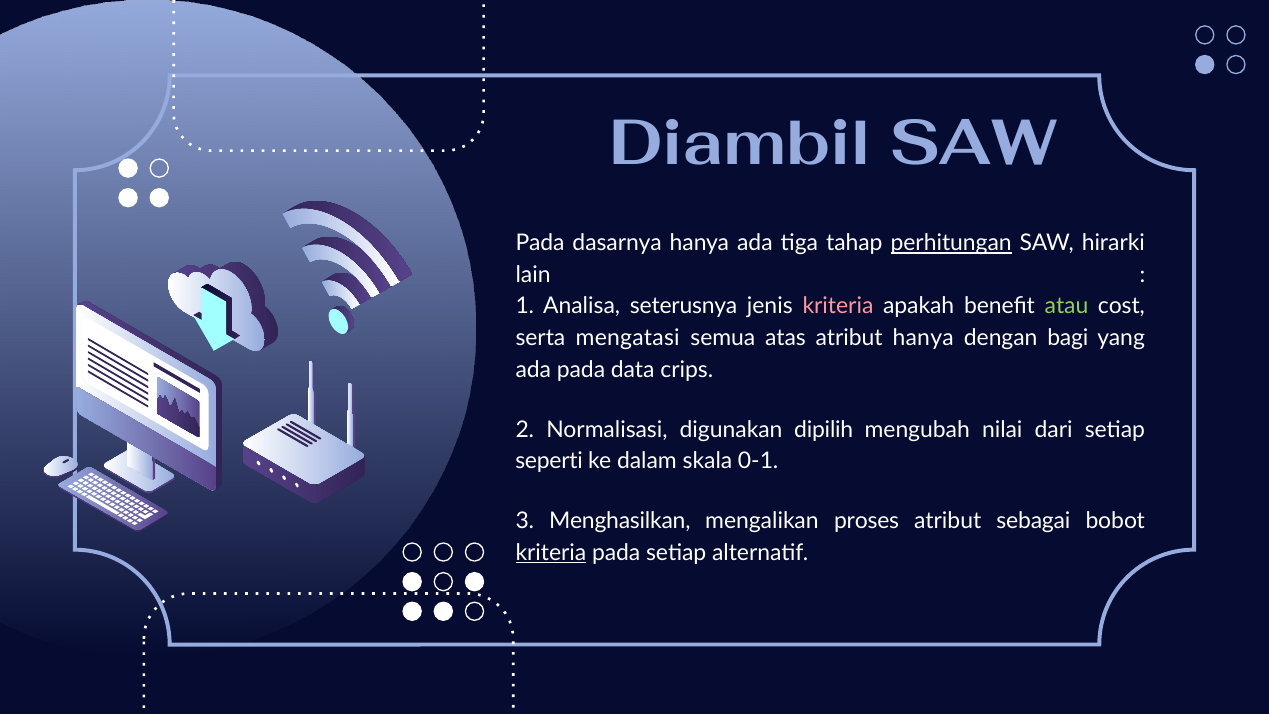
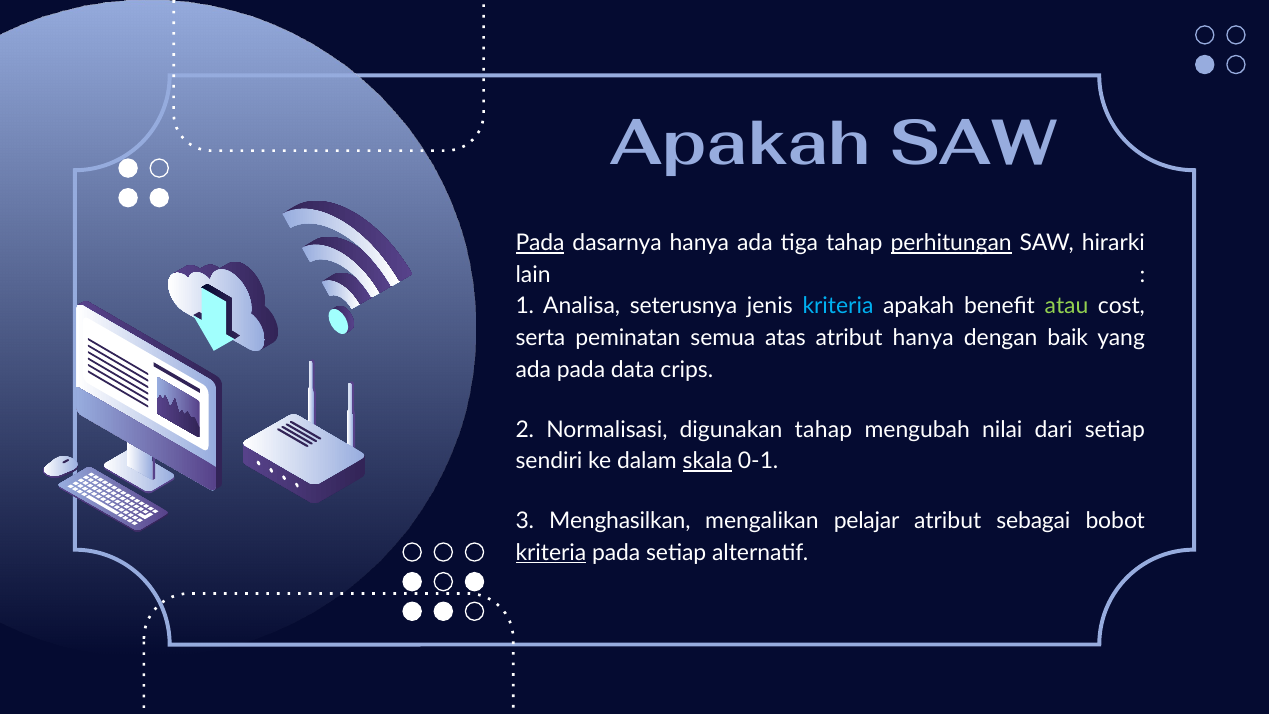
Diambil: Diambil -> Apakah (740, 144)
Pada underline: none -> present (540, 243)
kriteria colour: pink -> light blue (838, 306)
mengatasi: mengatasi -> peminatan (628, 338)
bagi: bagi -> baik (1068, 338)
digunakan dipilih: dipilih -> tahap (824, 429)
seperti: seperti -> sendiri (549, 461)
skala underline: none -> present (707, 461)
proses: proses -> pelajar (867, 521)
